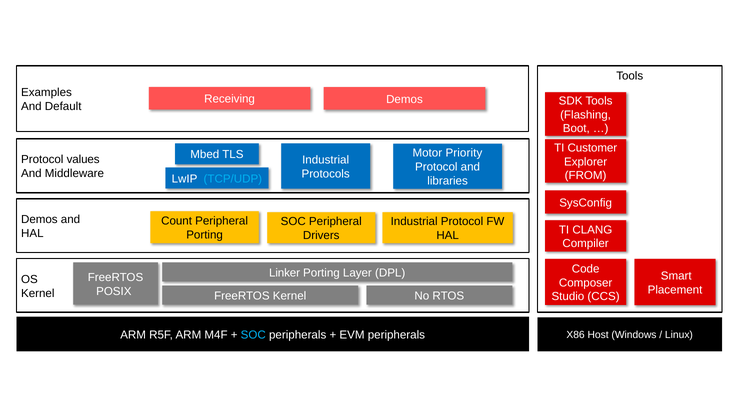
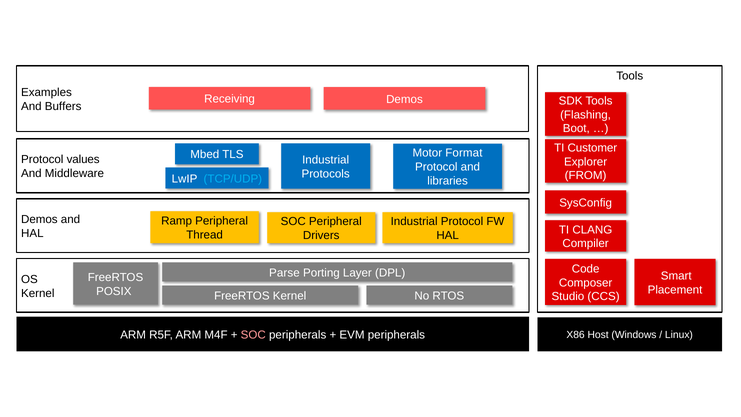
Default: Default -> Buffers (63, 106)
Priority: Priority -> Format (464, 153)
Count: Count -> Ramp (177, 221)
Porting: Porting -> Thread (205, 235)
Linker: Linker -> Parse (284, 273)
SOC colour: light blue -> pink (253, 335)
